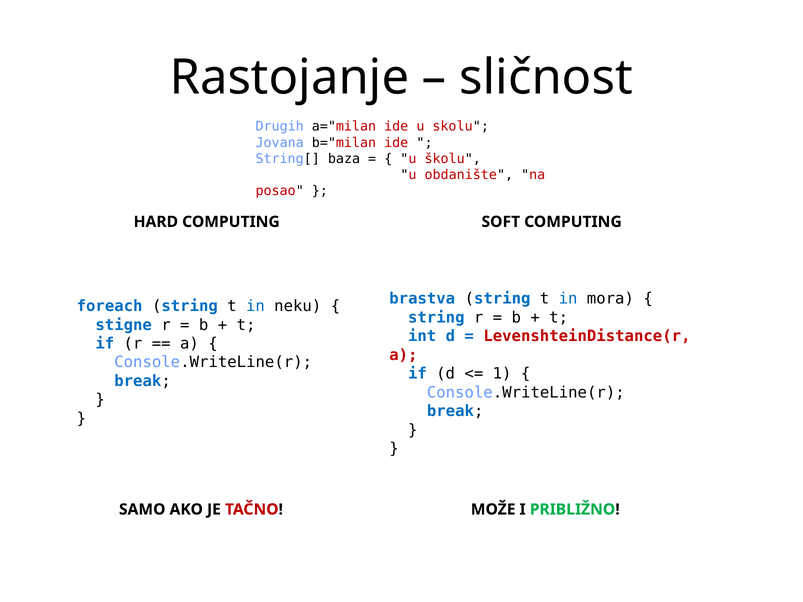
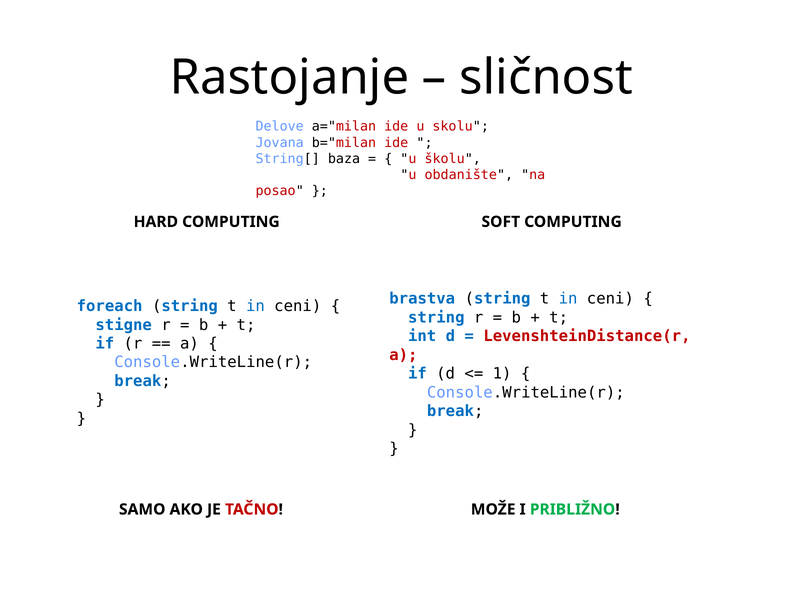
Drugih: Drugih -> Delove (280, 127)
mora: mora -> ceni (610, 299)
neku: neku -> ceni (298, 306)
